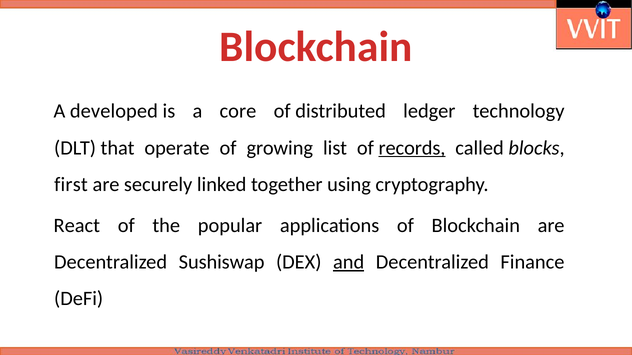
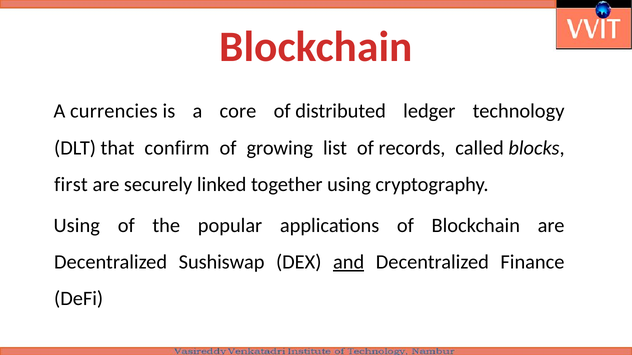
developed: developed -> currencies (114, 111)
operate: operate -> confirm (177, 148)
records underline: present -> none (412, 148)
React: React -> Using (77, 226)
